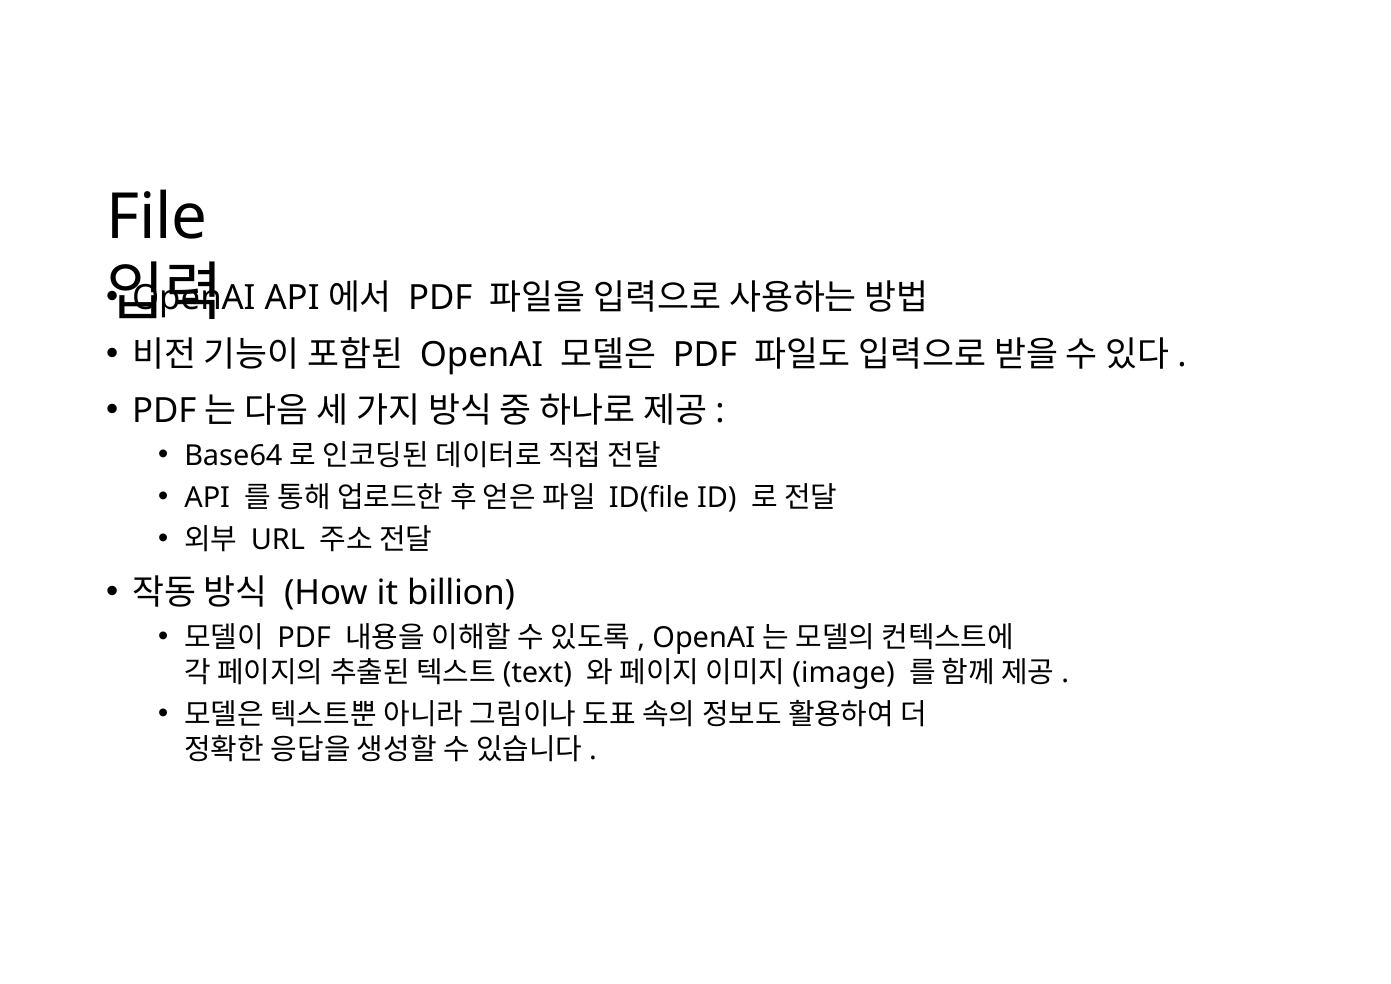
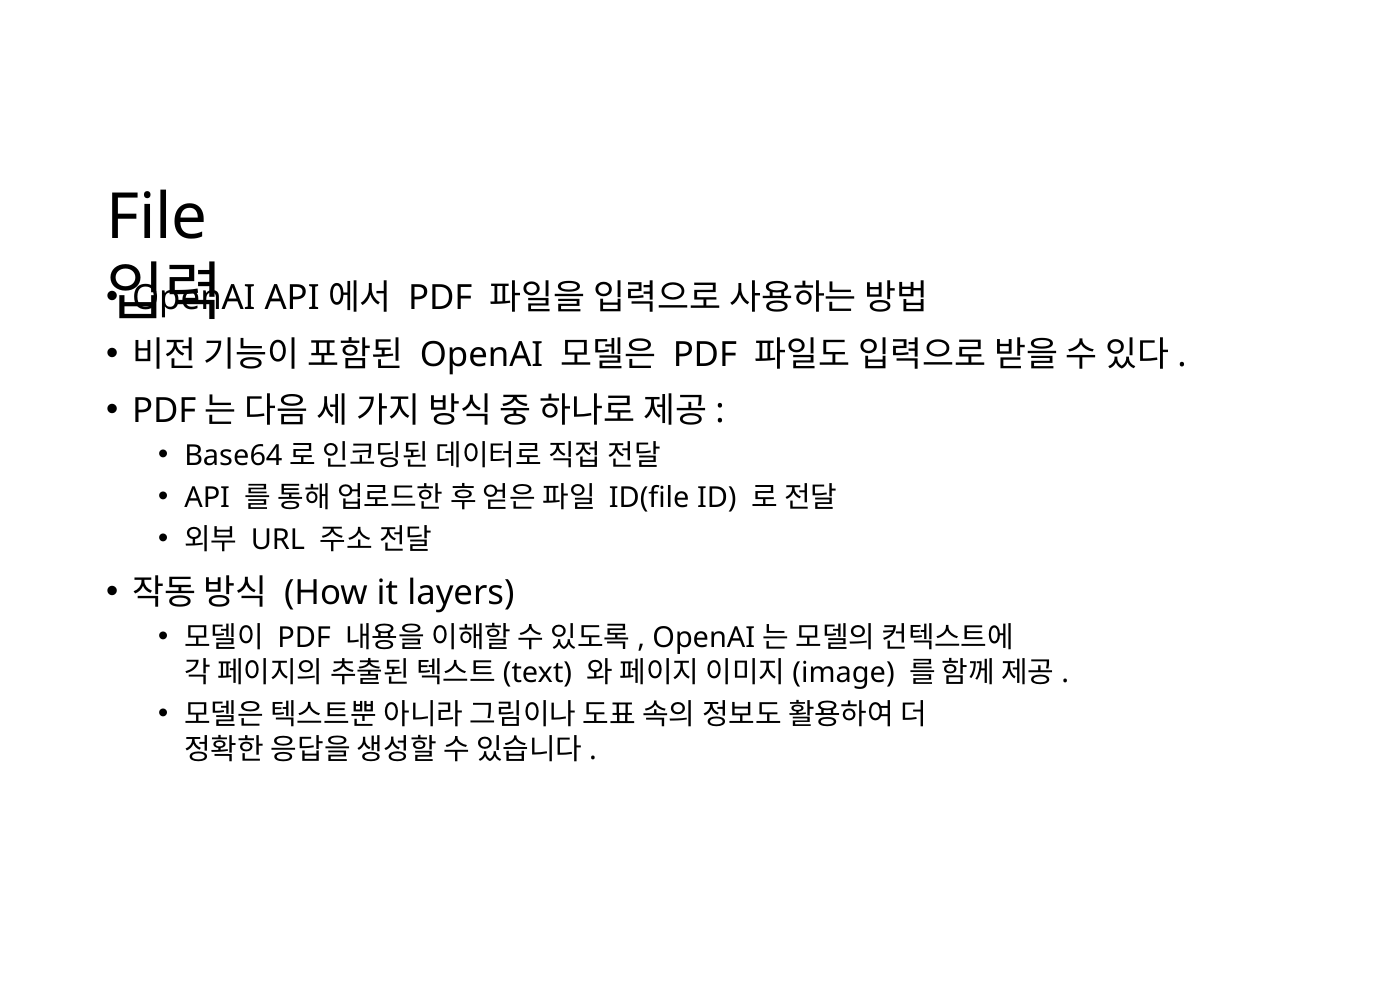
billion: billion -> layers (461, 593)
